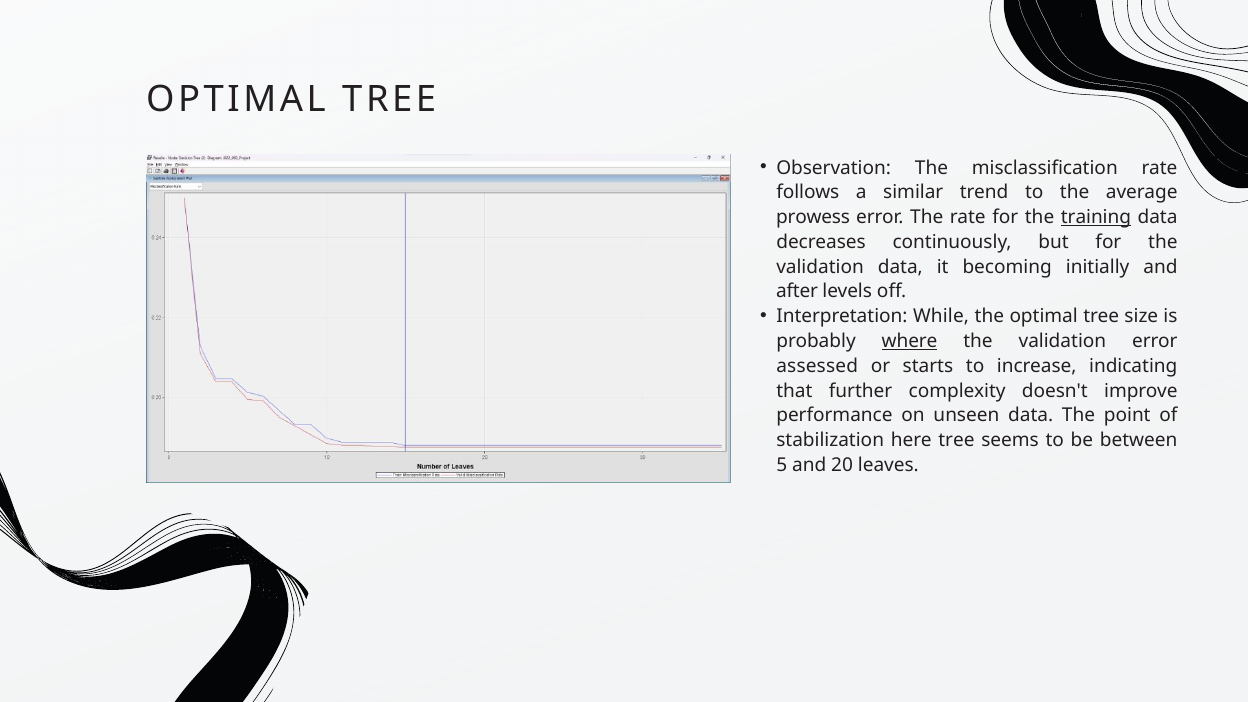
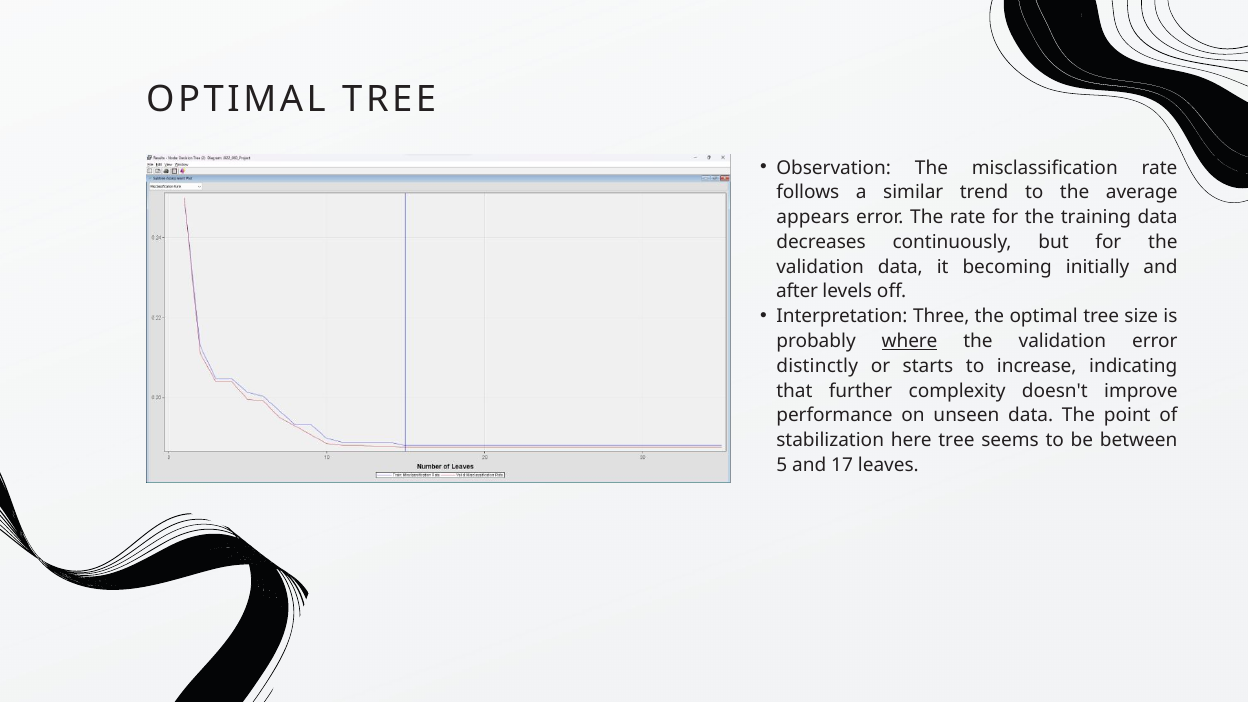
prowess: prowess -> appears (813, 217)
training underline: present -> none (1096, 217)
While: While -> Three (941, 316)
assessed: assessed -> distinctly (817, 366)
20: 20 -> 17 (842, 465)
